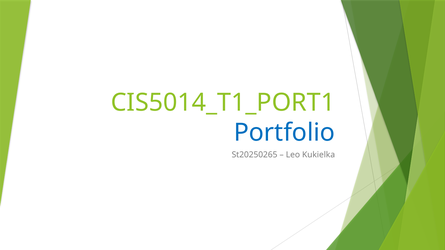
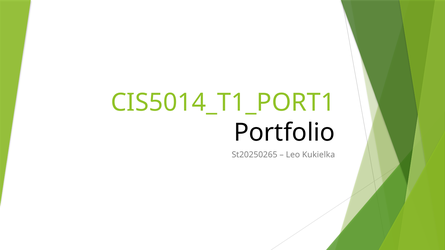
Portfolio colour: blue -> black (284, 133)
